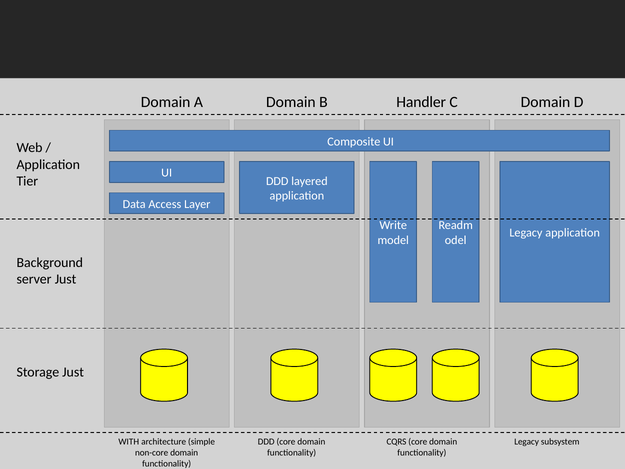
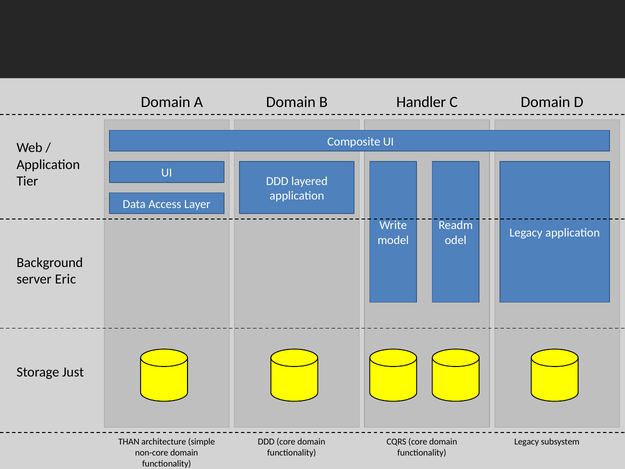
server Just: Just -> Eric (65, 279)
WITH: WITH -> THAN (129, 441)
